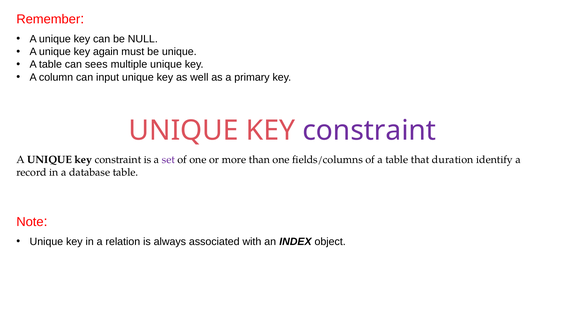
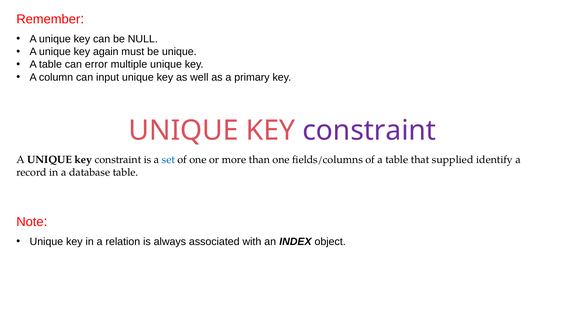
sees: sees -> error (96, 64)
set colour: purple -> blue (168, 160)
duration: duration -> supplied (453, 160)
